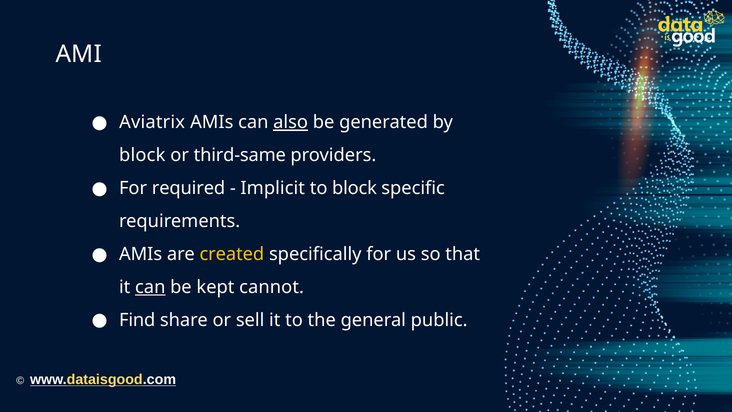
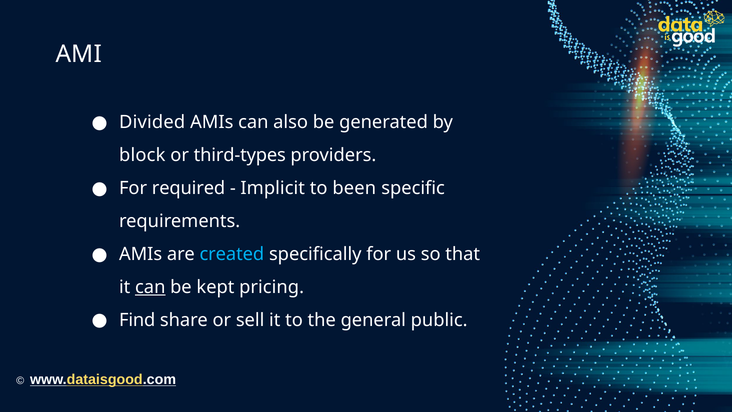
Aviatrix: Aviatrix -> Divided (152, 122)
also underline: present -> none (291, 122)
third-same: third-same -> third-types (240, 155)
to block: block -> been (354, 188)
created colour: yellow -> light blue (232, 254)
cannot: cannot -> pricing (272, 287)
